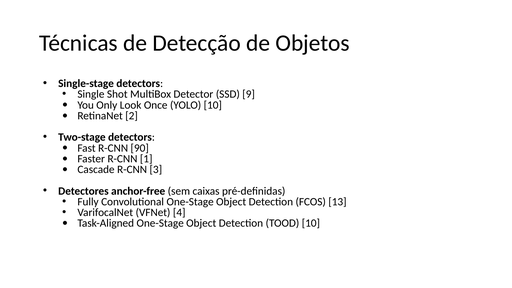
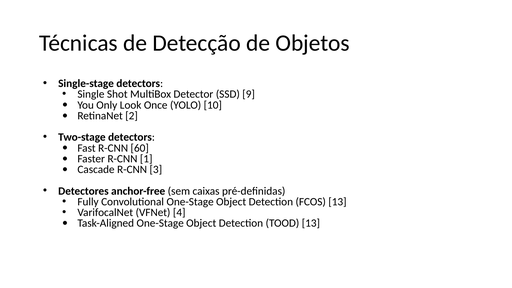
90: 90 -> 60 (140, 148)
TOOD 10: 10 -> 13 (311, 223)
